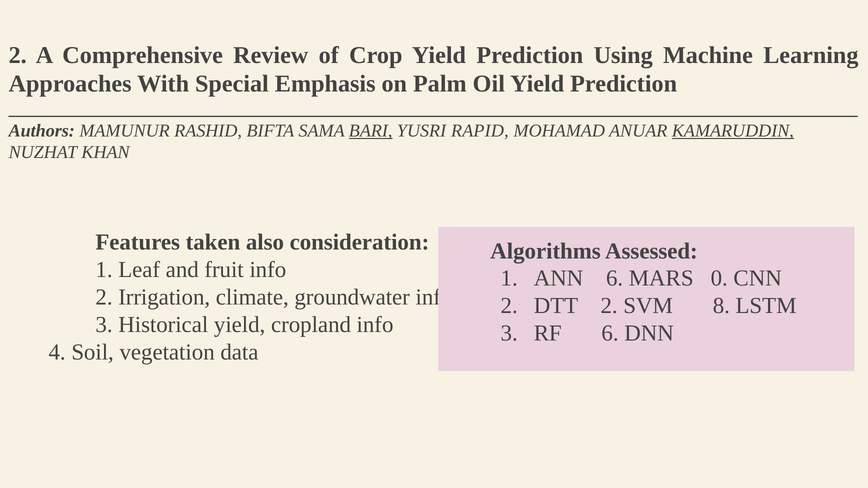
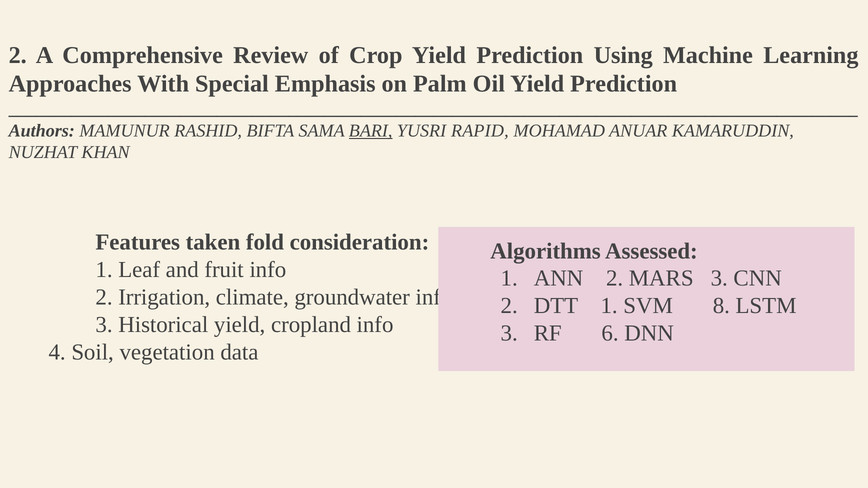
KAMARUDDIN underline: present -> none (733, 131)
also: also -> fold (265, 242)
ANN 6: 6 -> 2 (615, 279)
MARS 0: 0 -> 3 (719, 279)
DTT 2: 2 -> 1 (609, 306)
